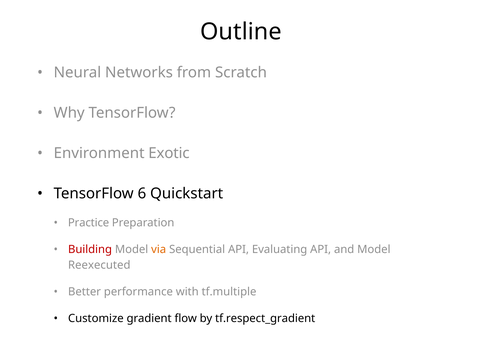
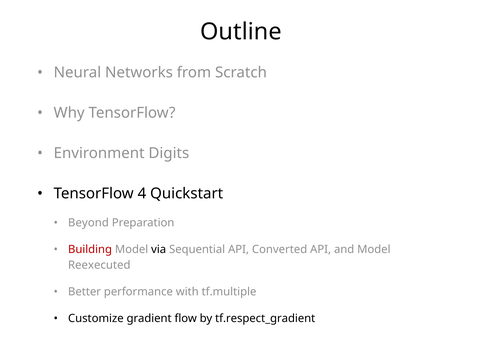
Exotic: Exotic -> Digits (169, 153)
6: 6 -> 4 (142, 193)
Practice: Practice -> Beyond (88, 222)
via colour: orange -> black (159, 249)
Evaluating: Evaluating -> Converted (280, 249)
